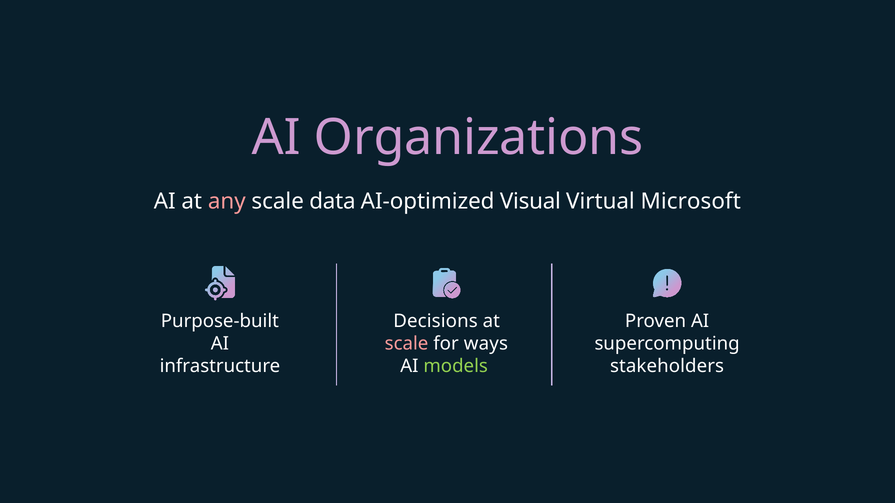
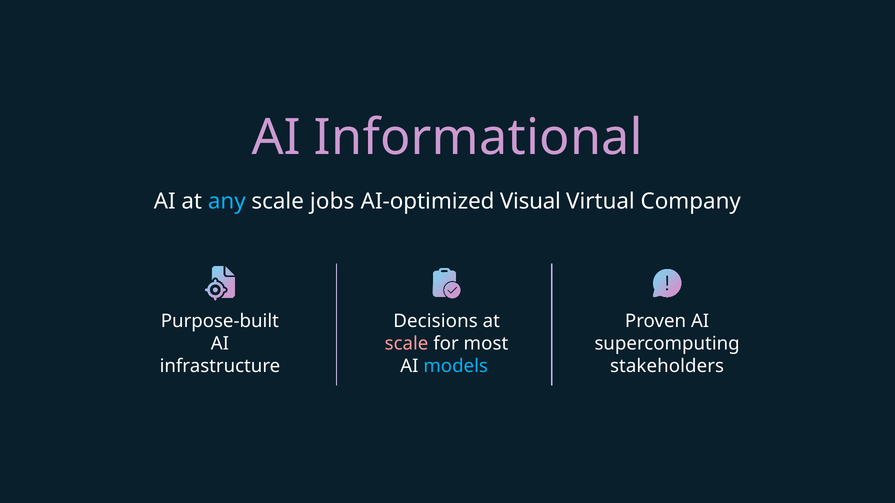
Organizations: Organizations -> Informational (478, 138)
any colour: pink -> light blue (227, 201)
data: data -> jobs (332, 201)
Microsoft: Microsoft -> Company (691, 201)
ways: ways -> most (486, 344)
models colour: light green -> light blue (456, 366)
